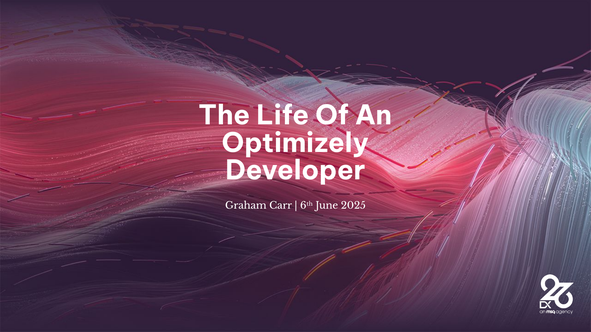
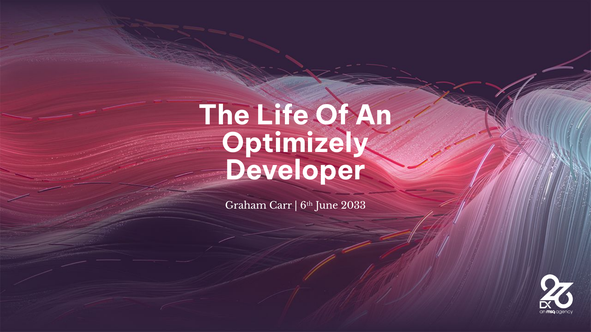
2025: 2025 -> 2033 (353, 206)
